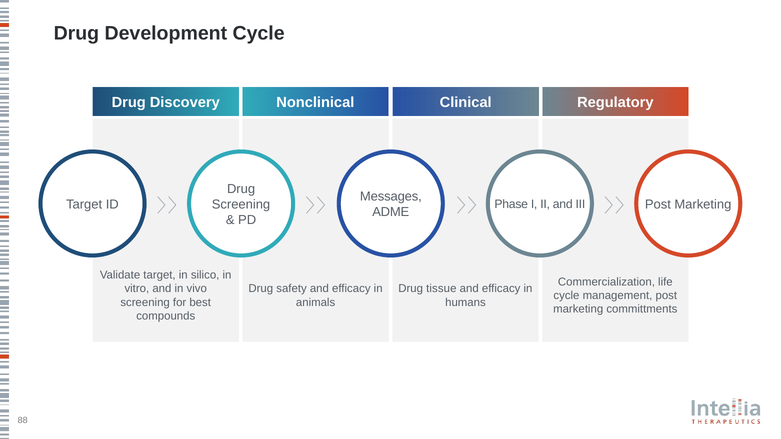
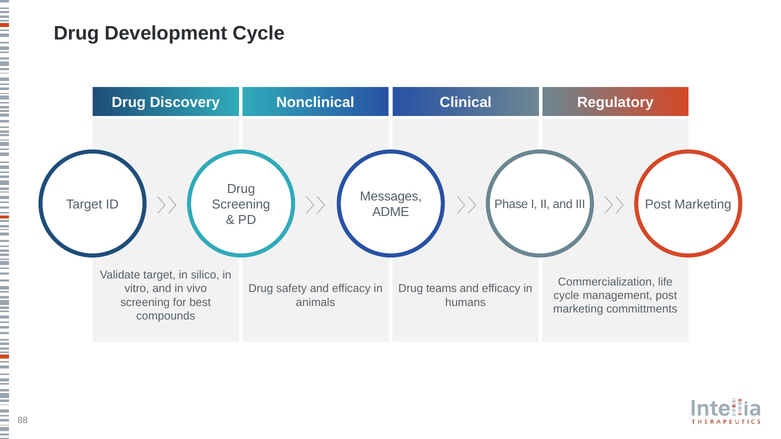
tissue: tissue -> teams (441, 289)
